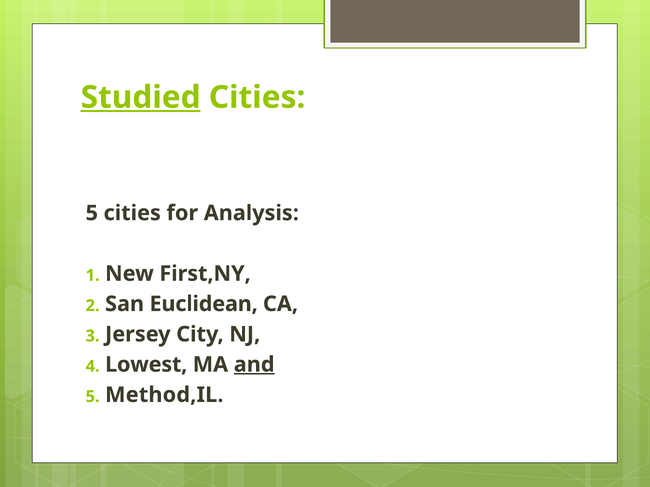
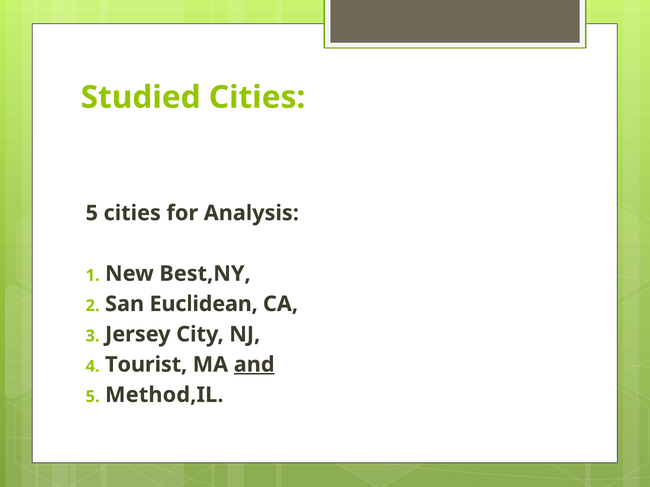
Studied underline: present -> none (141, 97)
First,NY: First,NY -> Best,NY (205, 274)
Lowest: Lowest -> Tourist (146, 365)
